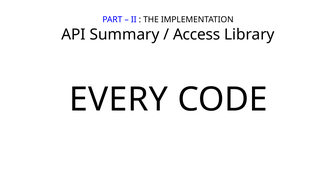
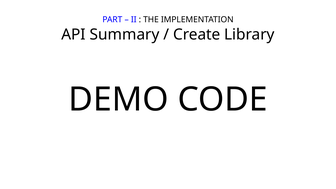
Access: Access -> Create (197, 34)
EVERY: EVERY -> DEMO (119, 100)
